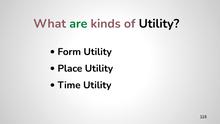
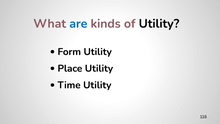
are colour: green -> blue (78, 24)
